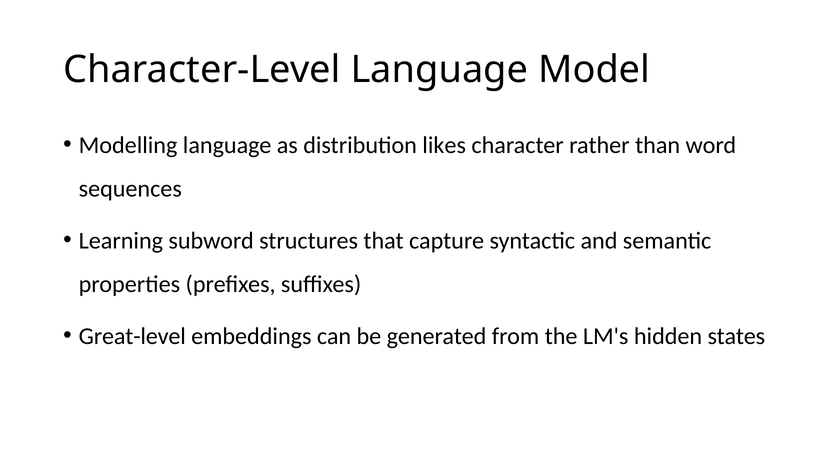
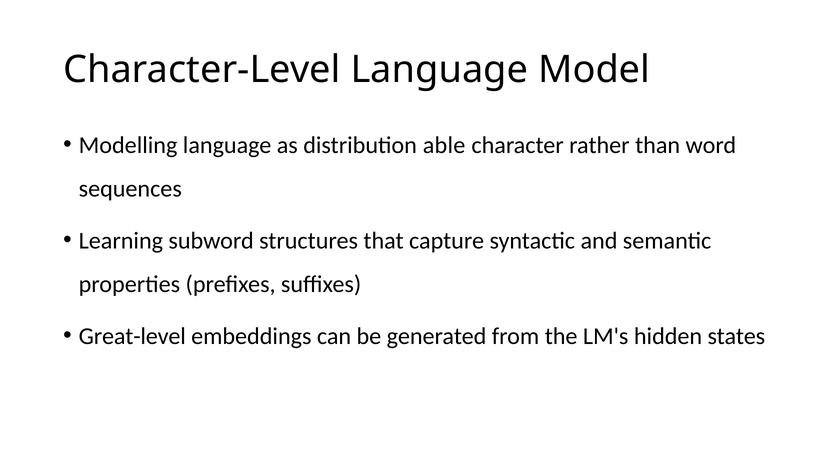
likes: likes -> able (444, 145)
